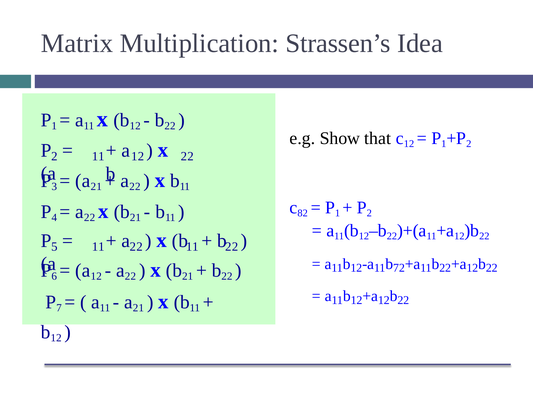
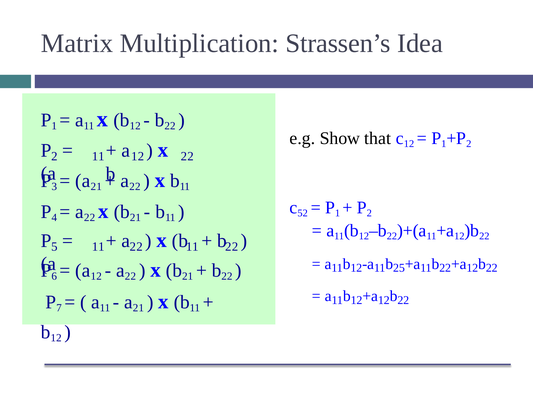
82: 82 -> 52 (303, 213)
72: 72 -> 25 (399, 268)
